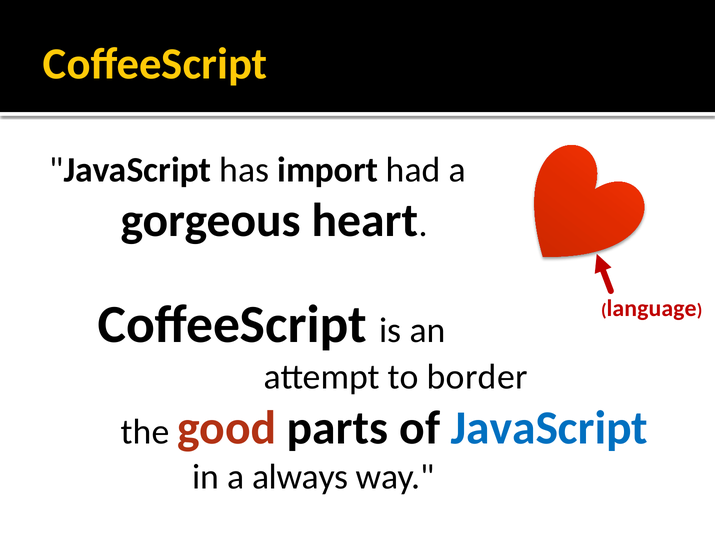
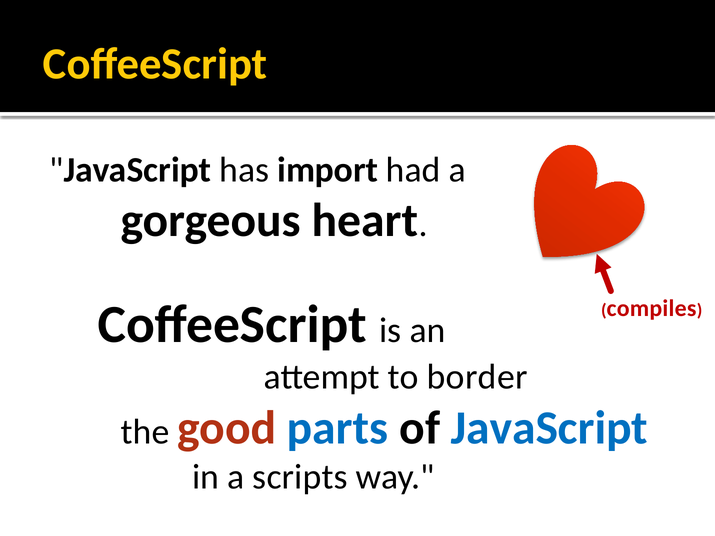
language: language -> compiles (651, 309)
parts colour: black -> blue (338, 428)
always: always -> scripts (300, 477)
